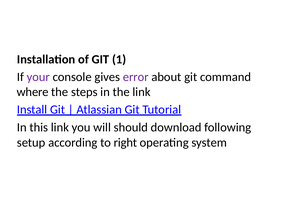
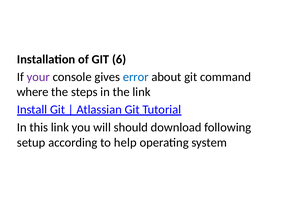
1: 1 -> 6 (119, 59)
error colour: purple -> blue (136, 77)
right: right -> help (125, 142)
